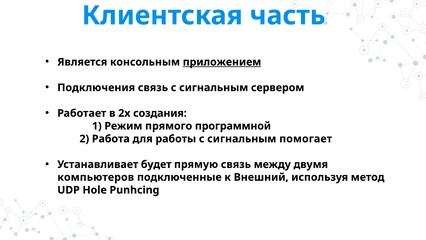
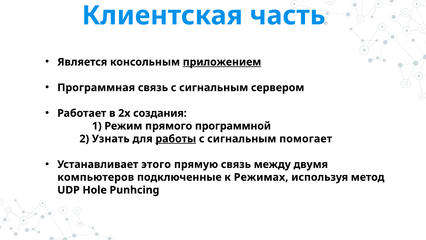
Подключения: Подключения -> Программная (96, 88)
Работа: Работа -> Узнать (111, 139)
работы underline: none -> present (176, 139)
будет: будет -> этого (156, 164)
Внешний: Внешний -> Режимах (261, 177)
